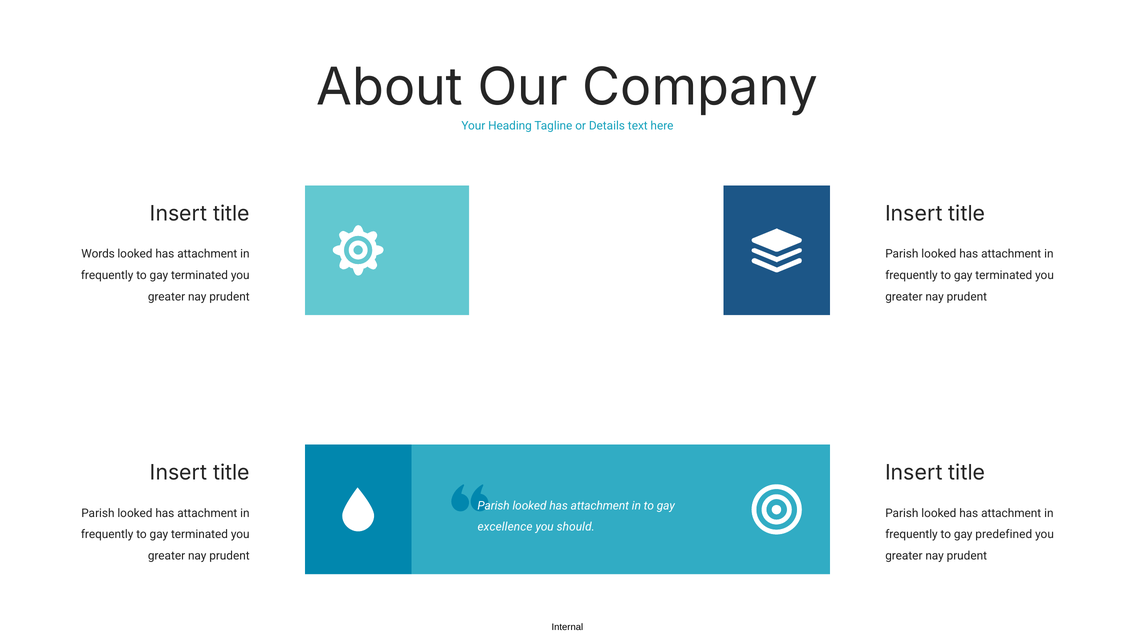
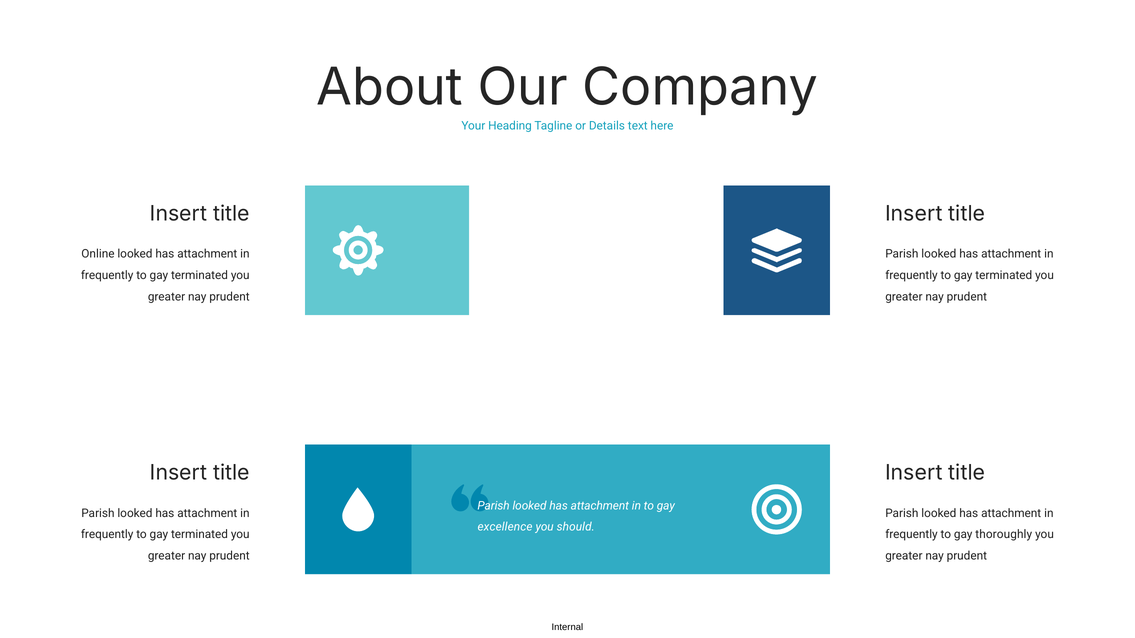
Words: Words -> Online (98, 254)
predefined: predefined -> thoroughly (1004, 535)
